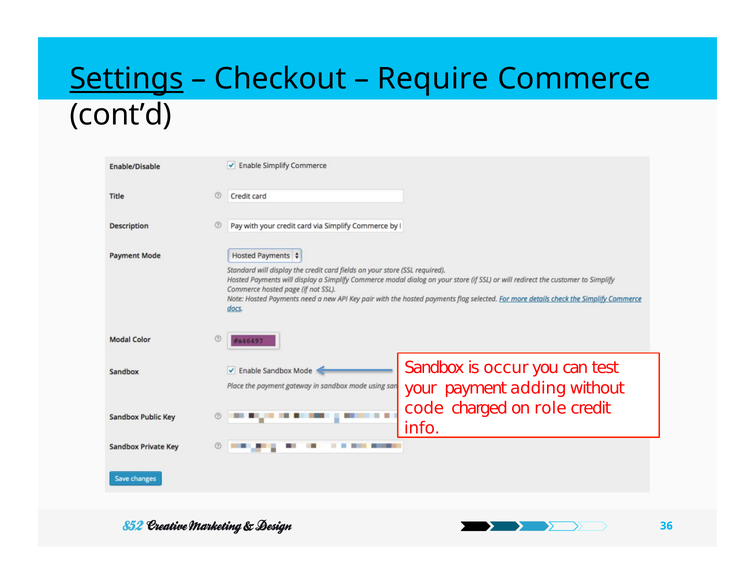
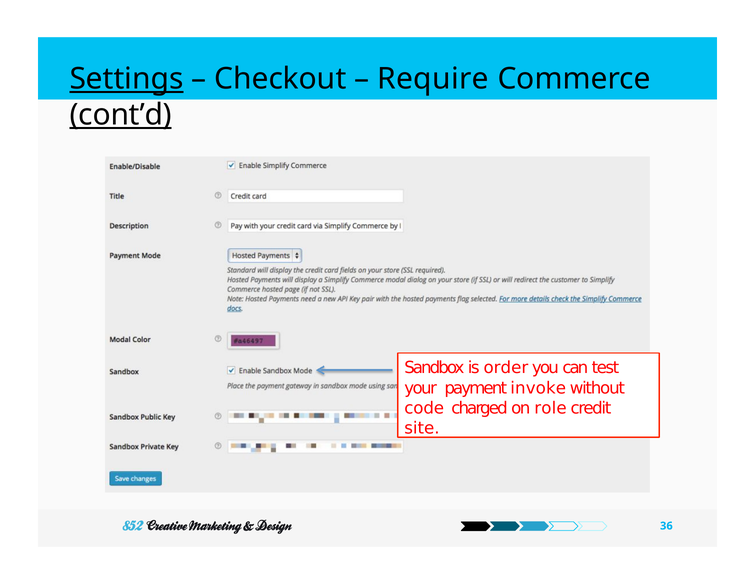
cont’d underline: none -> present (121, 115)
occur: occur -> order (506, 367)
adding: adding -> invoke (538, 388)
info: info -> site (422, 428)
